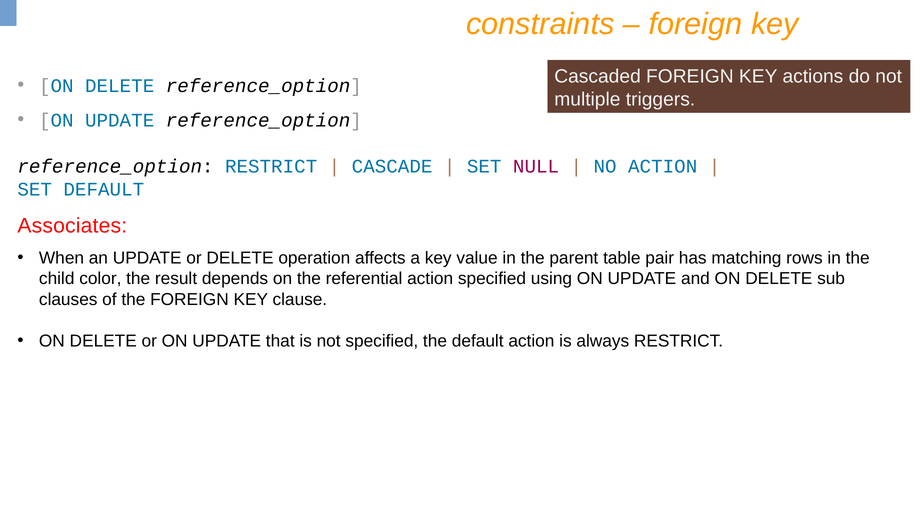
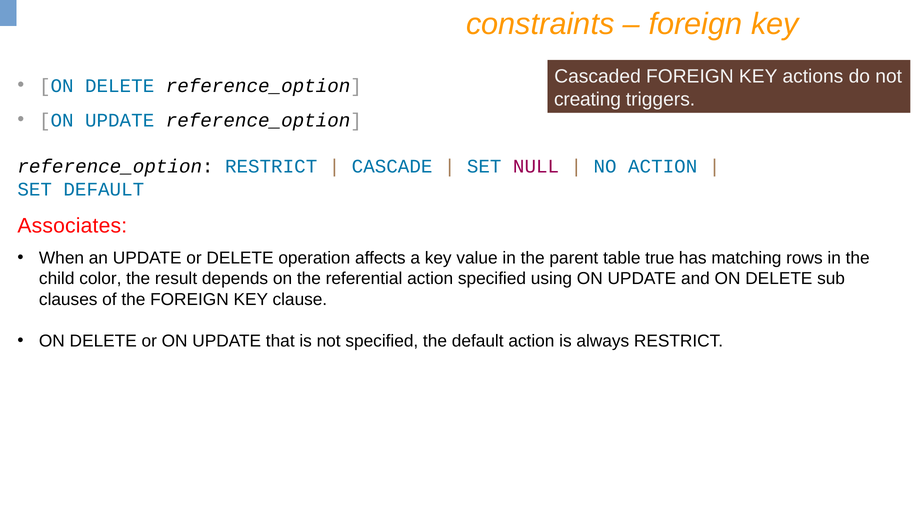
multiple: multiple -> creating (587, 99)
pair: pair -> true (660, 258)
